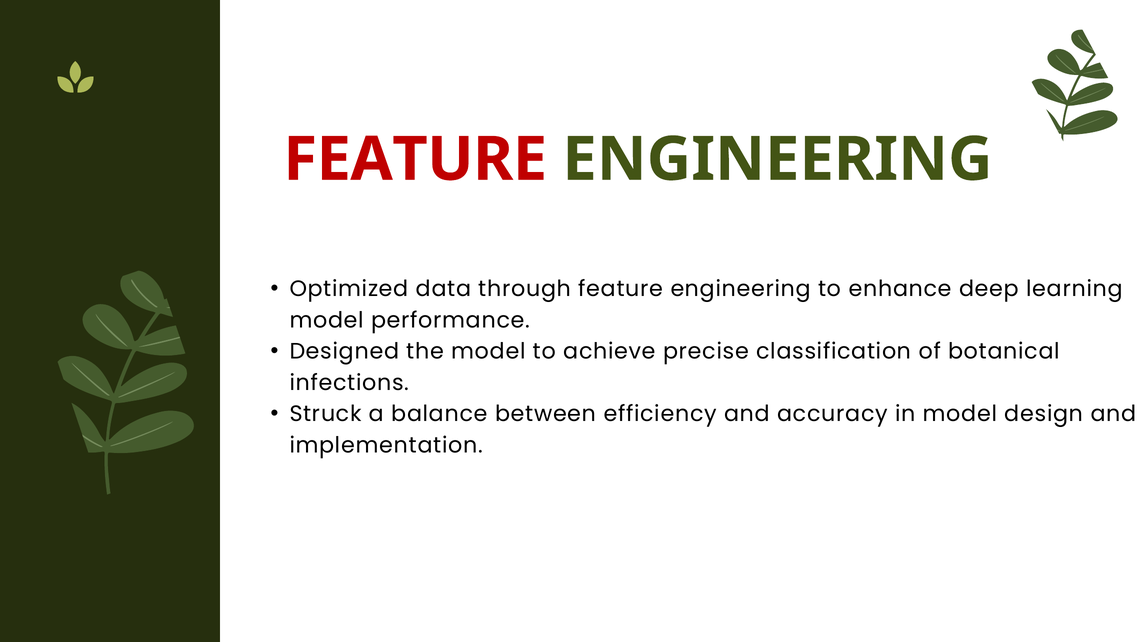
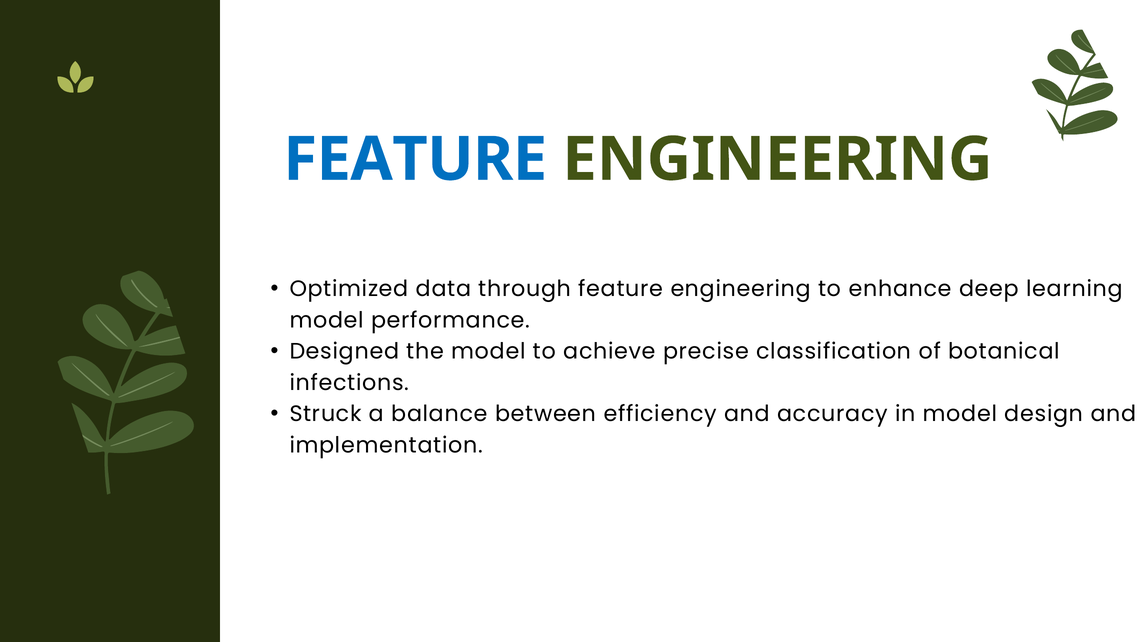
FEATURE colour: red -> blue (415, 159)
